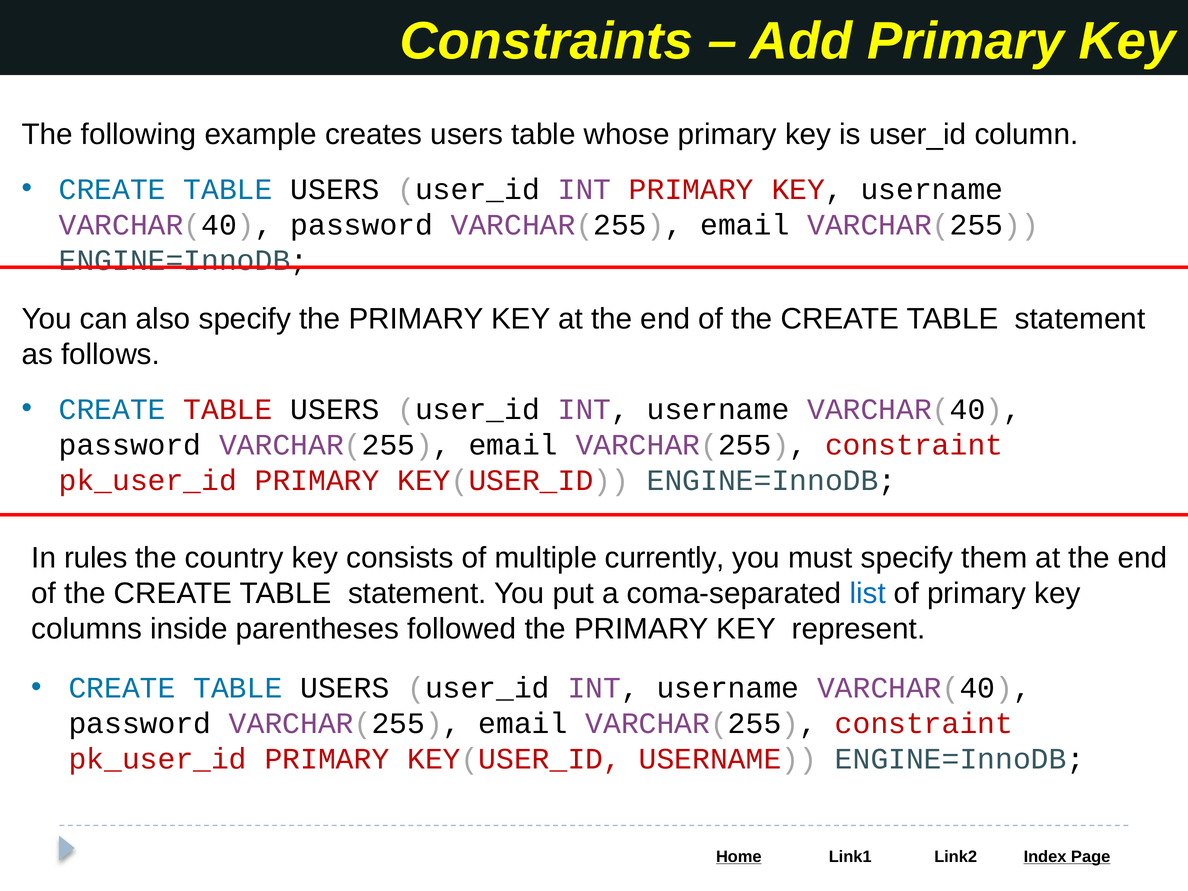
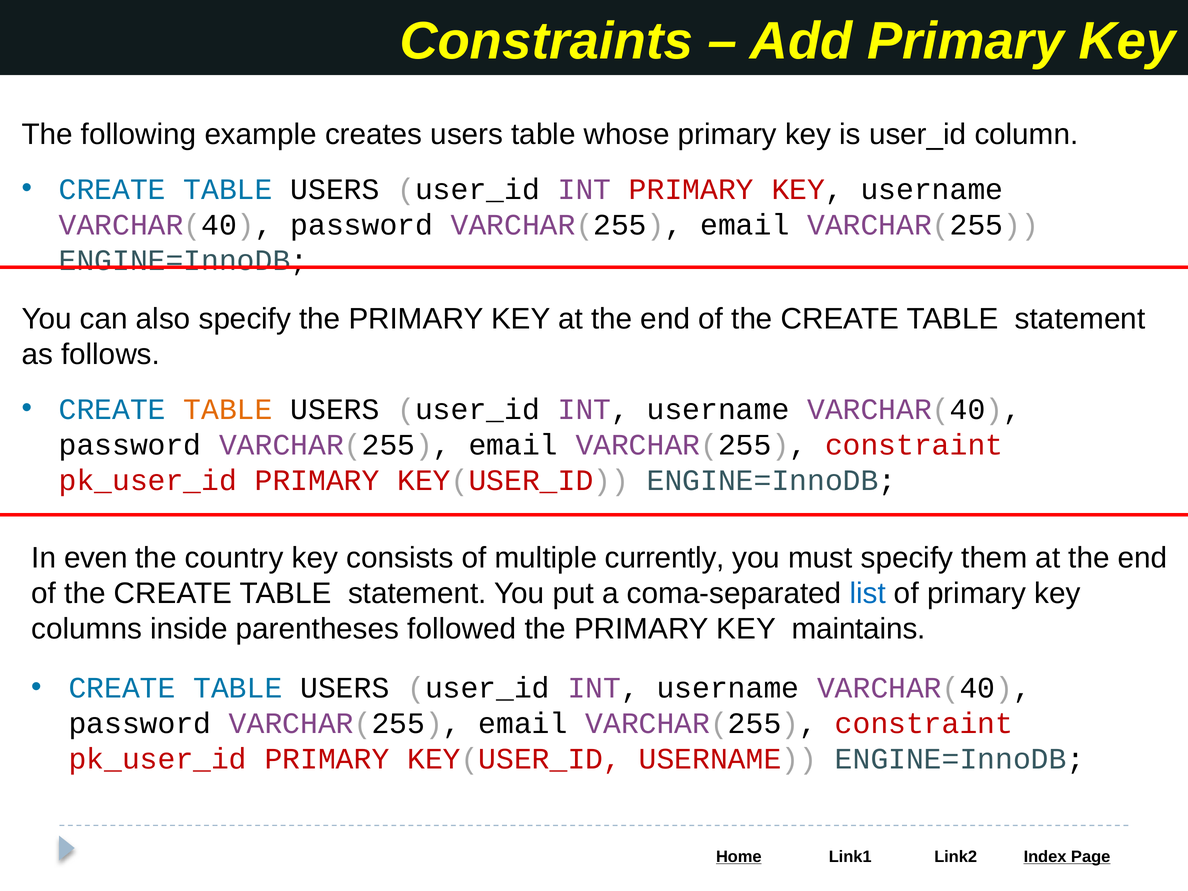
TABLE colour: red -> orange (228, 409)
rules: rules -> even (96, 558)
represent: represent -> maintains (859, 629)
